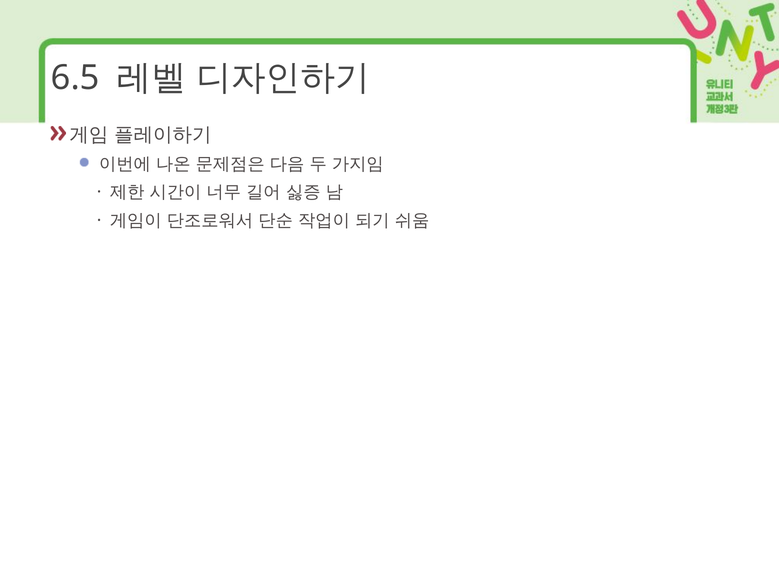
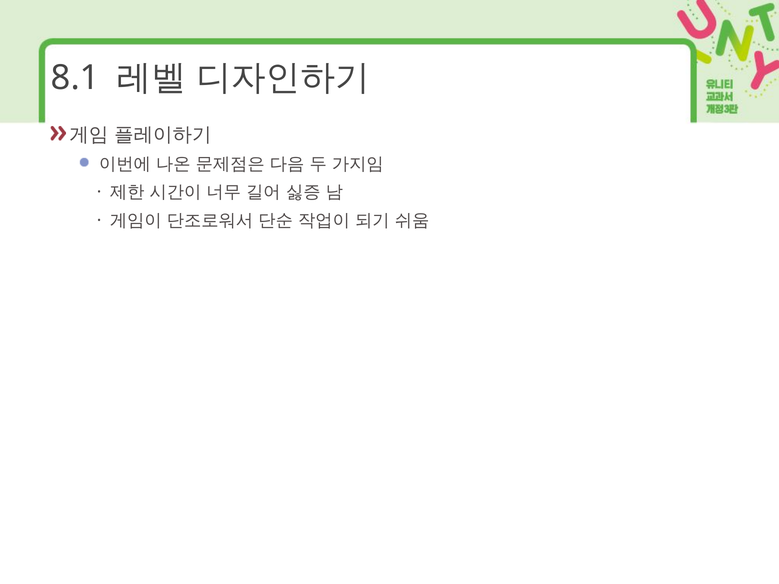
6.5: 6.5 -> 8.1 (75, 78)
